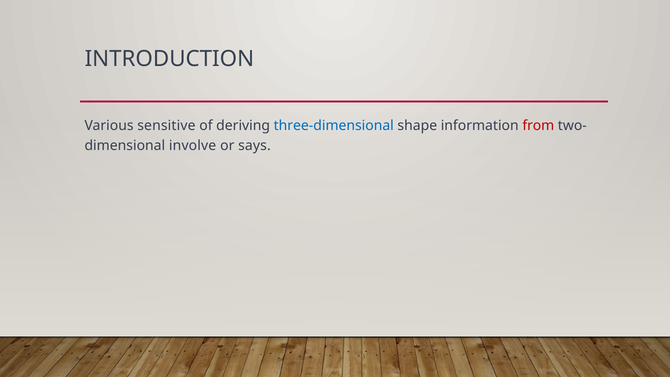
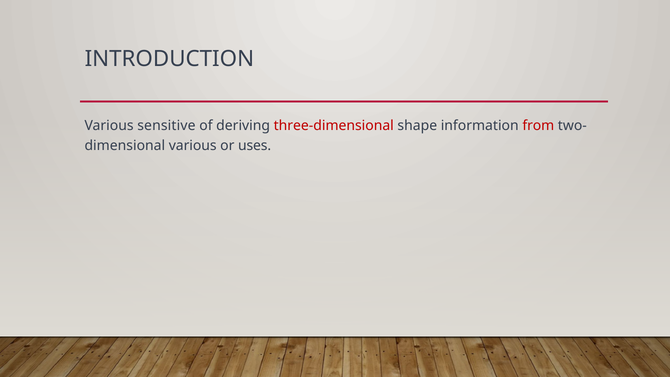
three-dimensional colour: blue -> red (334, 126)
involve: involve -> various (193, 146)
says: says -> uses (255, 146)
